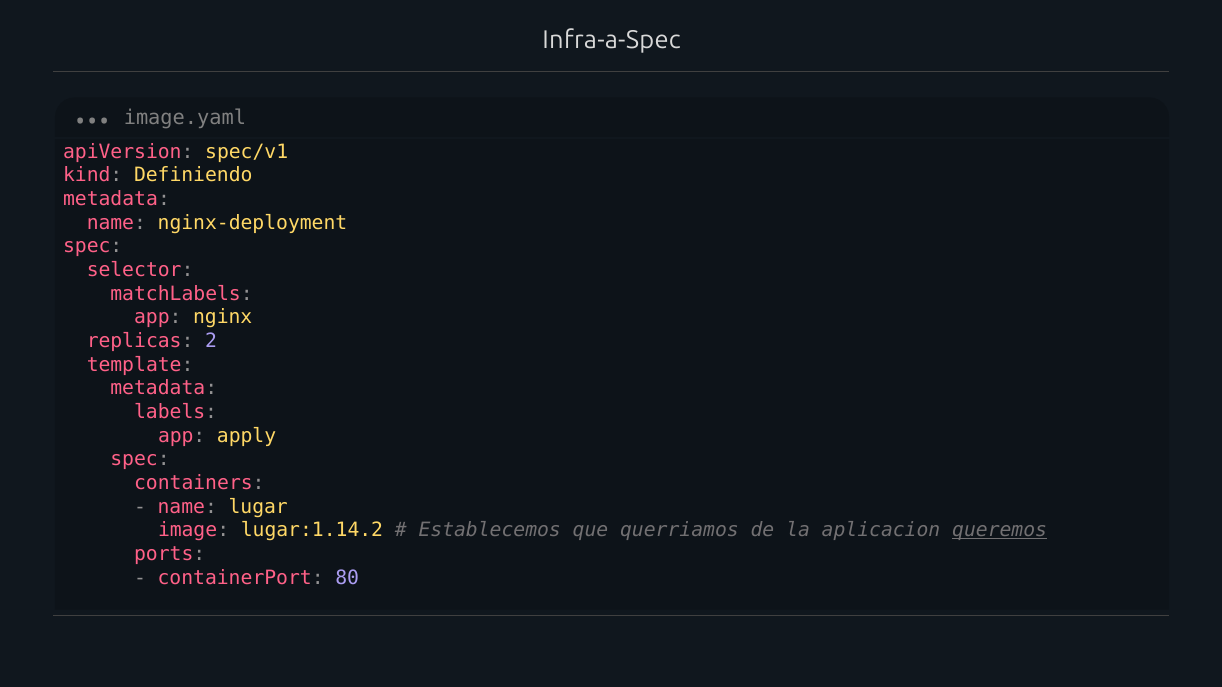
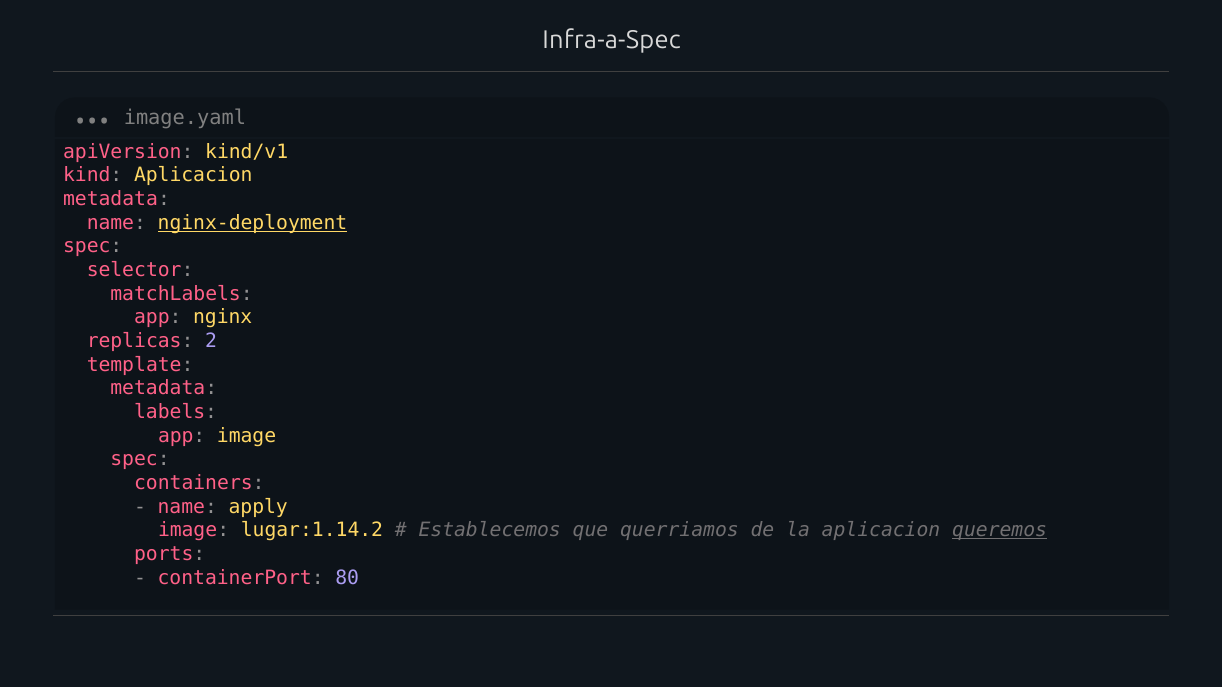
spec/v1: spec/v1 -> kind/v1 (247, 152)
kind Definiendo: Definiendo -> Aplicacion (193, 175)
nginx-deployment underline: none -> present (253, 223)
app apply: apply -> image (247, 436)
lugar: lugar -> apply (258, 507)
